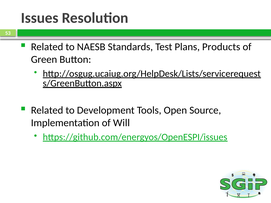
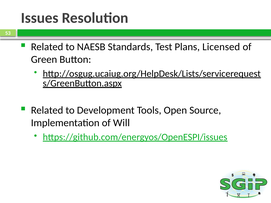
Products: Products -> Licensed (221, 47)
